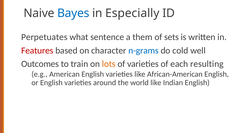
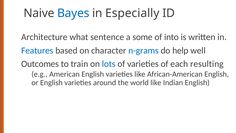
Perpetuates: Perpetuates -> Architecture (44, 37)
them: them -> some (143, 37)
sets: sets -> into (171, 37)
Features colour: red -> blue (37, 50)
cold: cold -> help (180, 50)
lots colour: orange -> blue (109, 64)
